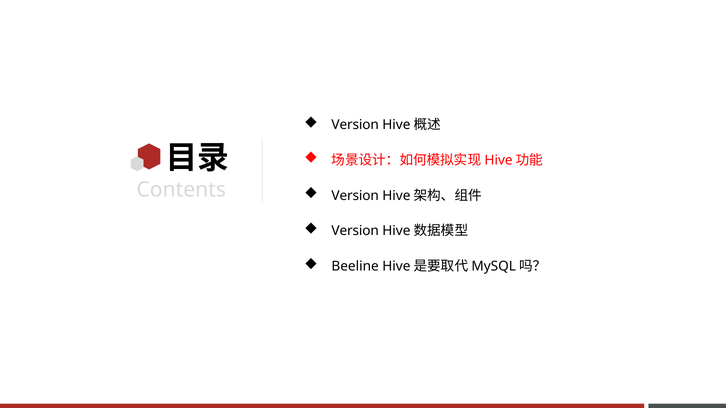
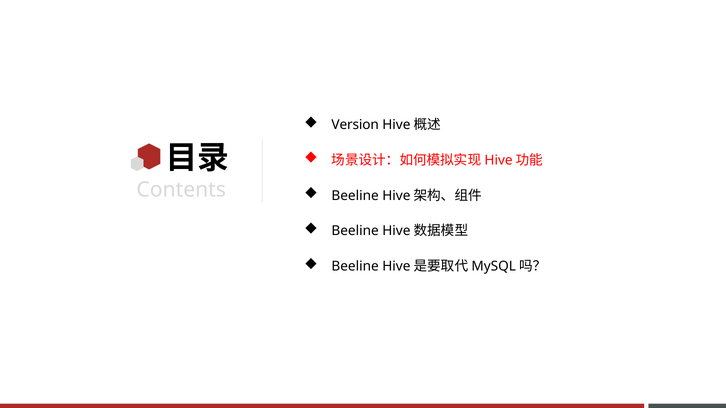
Version: Version -> Beeline (355, 196)
Version: Version -> Beeline (355, 231)
